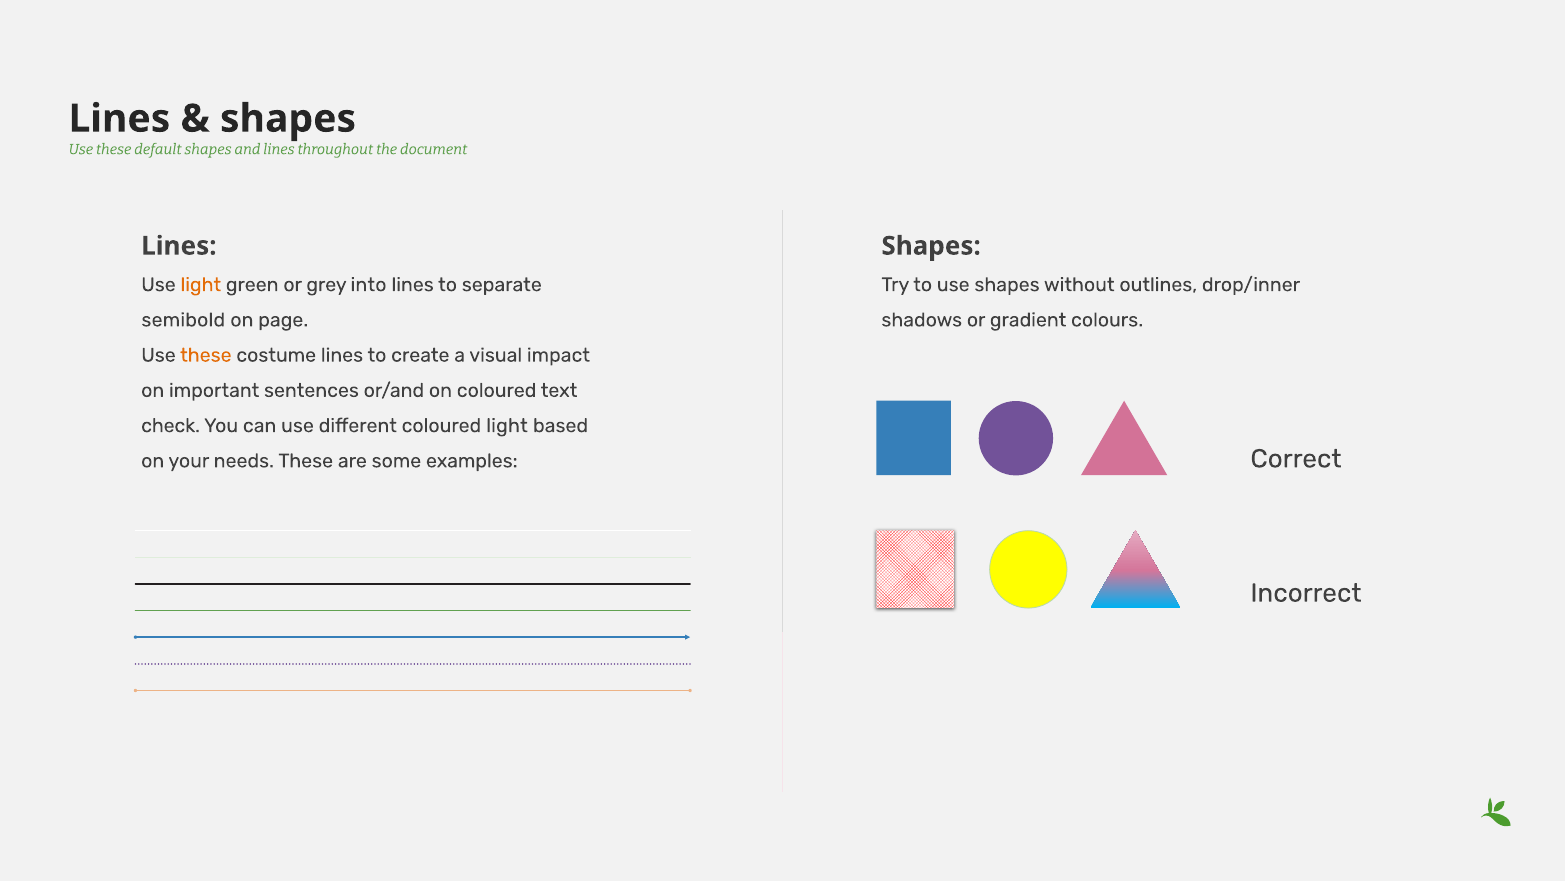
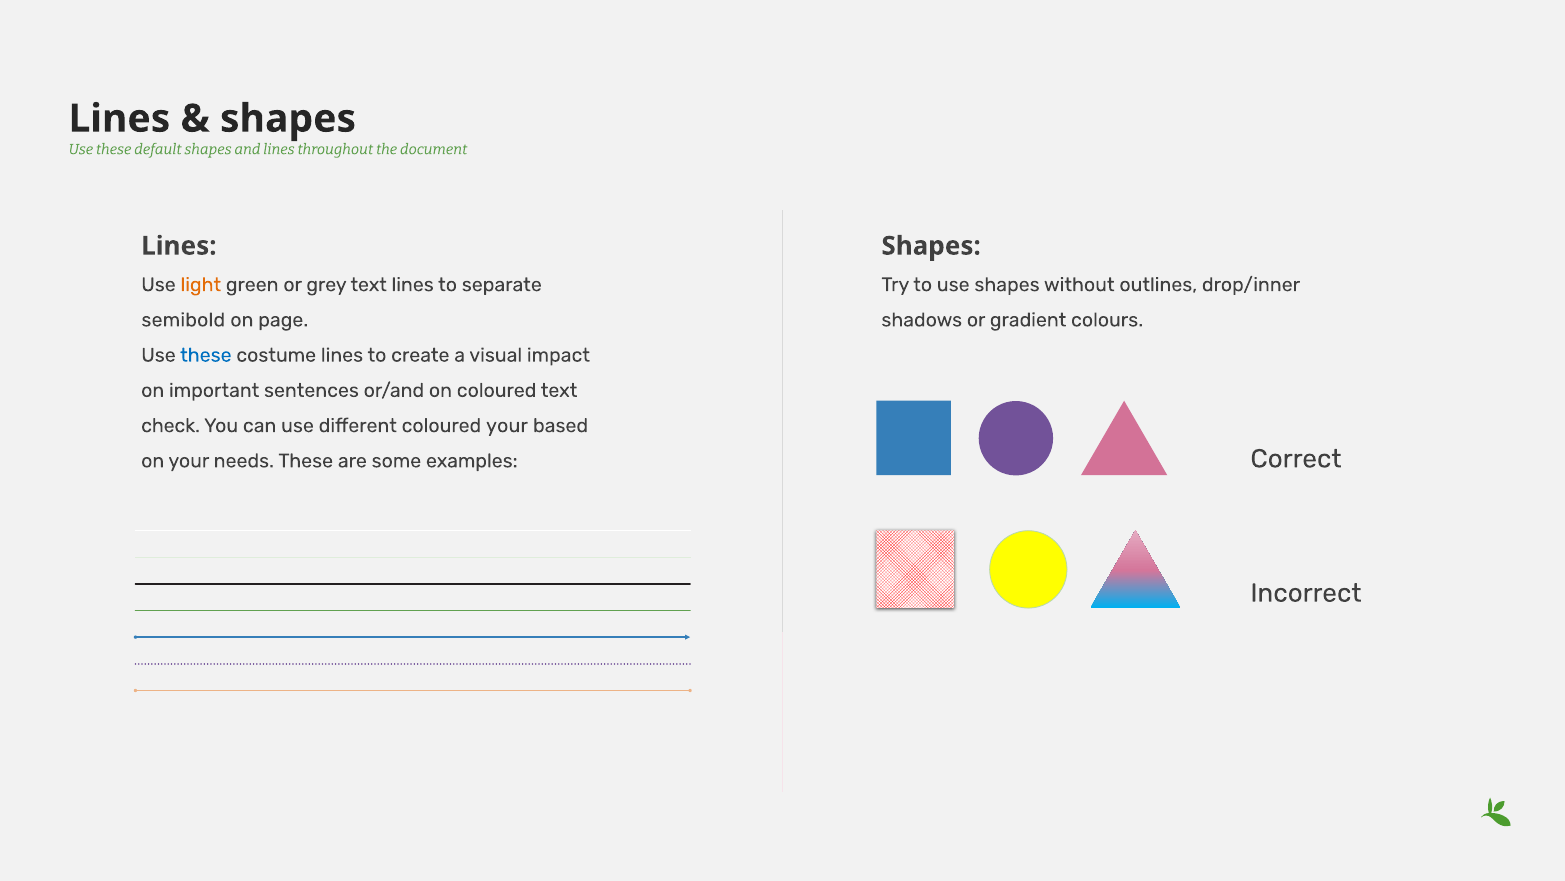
grey into: into -> text (369, 285)
these colour: orange -> blue (206, 355)
coloured light: light -> your (507, 425)
